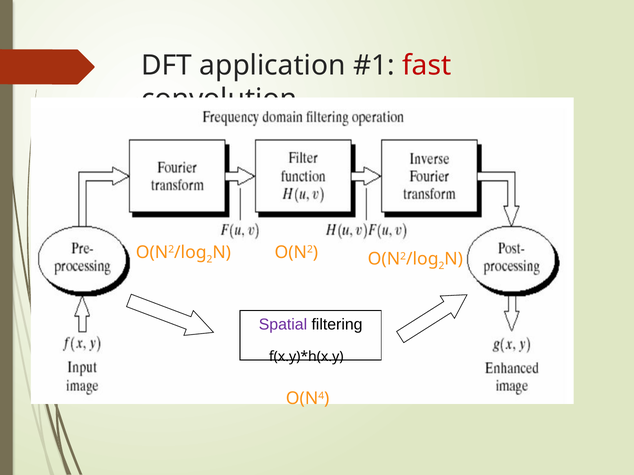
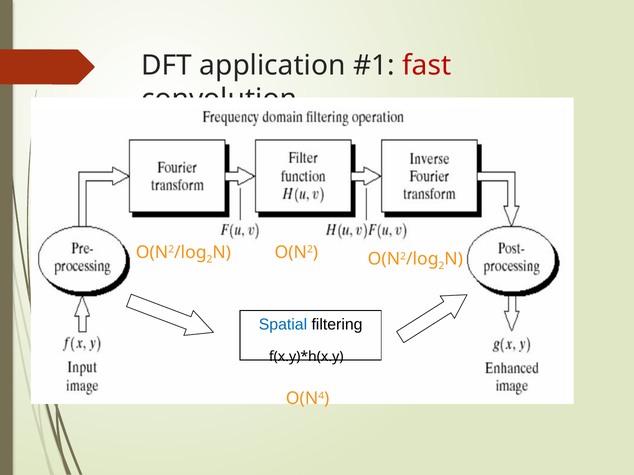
Spatial colour: purple -> blue (283, 325)
